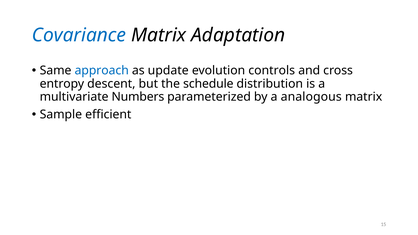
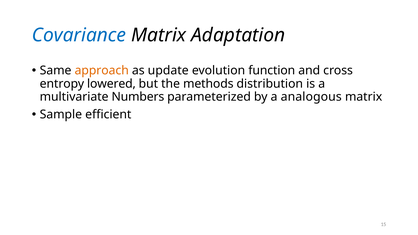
approach colour: blue -> orange (102, 71)
controls: controls -> function (272, 71)
descent: descent -> lowered (111, 84)
schedule: schedule -> methods (208, 84)
